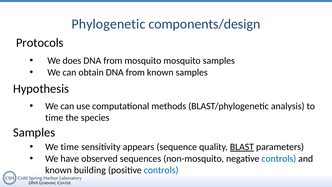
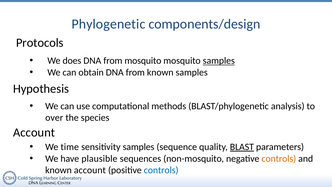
samples underline: none -> present (219, 61)
time: time -> over (54, 118)
Samples: Samples -> Account (34, 132)
sensitivity appears: appears -> samples (139, 147)
observed: observed -> plausible (99, 158)
controls colour: blue -> orange (279, 158)
known building: building -> account (90, 170)
